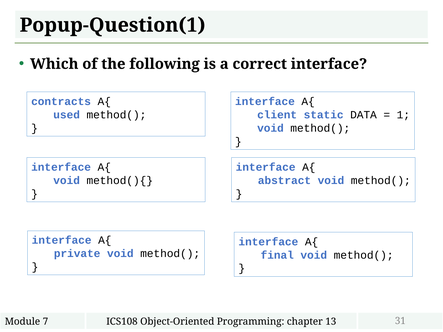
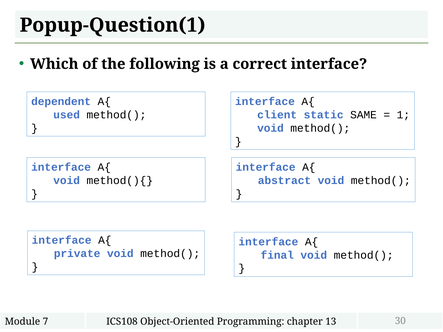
contracts: contracts -> dependent (61, 102)
DATA: DATA -> SAME (364, 115)
31: 31 -> 30 (400, 321)
